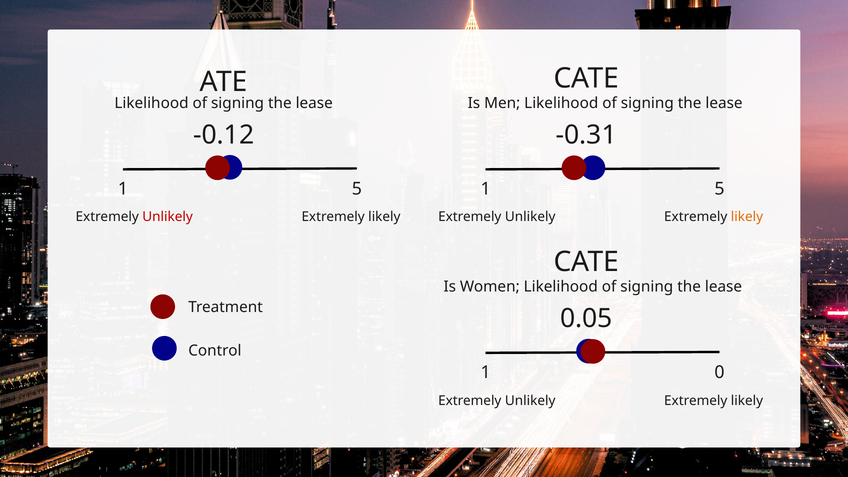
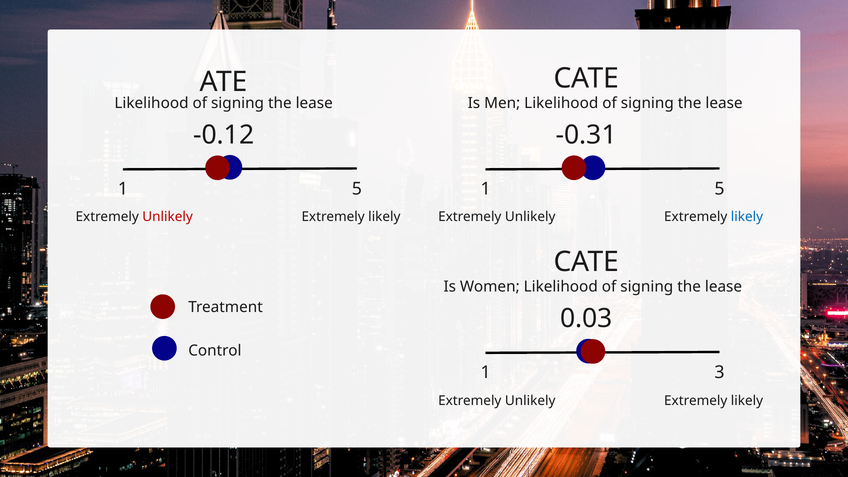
likely colour: orange -> blue (747, 217)
0.05: 0.05 -> 0.03 (586, 318)
0: 0 -> 3 (719, 372)
